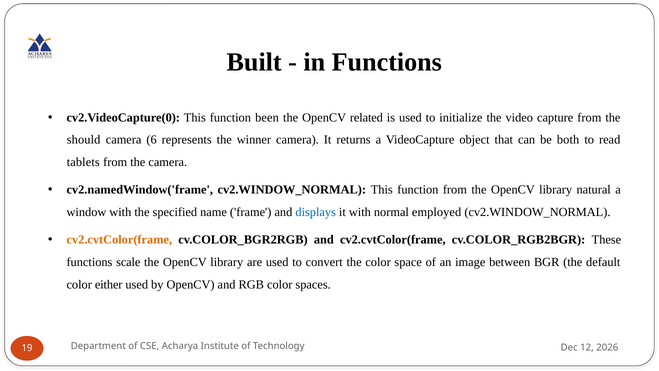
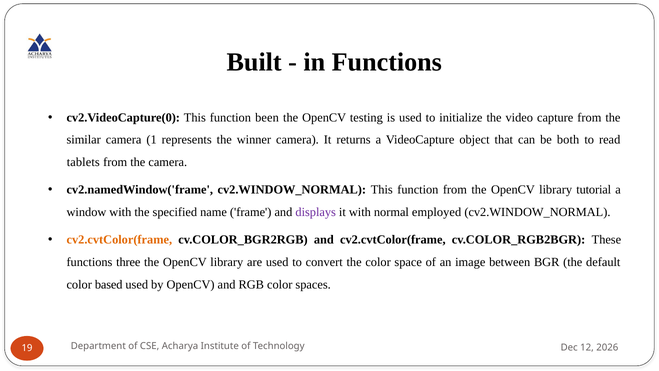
related: related -> testing (366, 118)
should: should -> similar (84, 140)
6: 6 -> 1 (152, 140)
natural: natural -> tutorial (594, 190)
displays colour: blue -> purple (316, 212)
scale: scale -> three (128, 262)
either: either -> based (109, 284)
